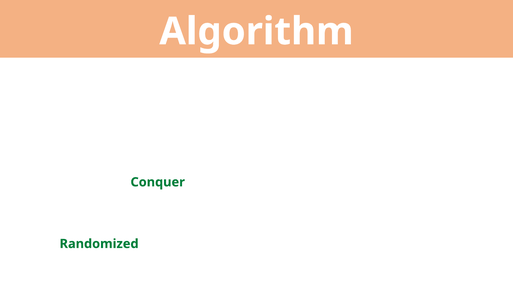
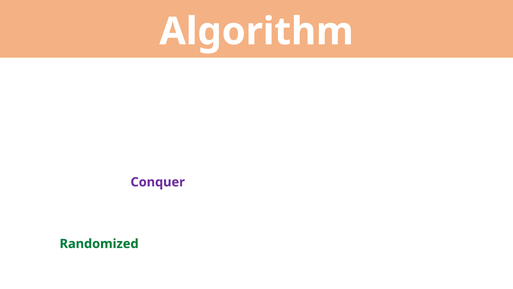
Conquer colour: green -> purple (158, 182)
